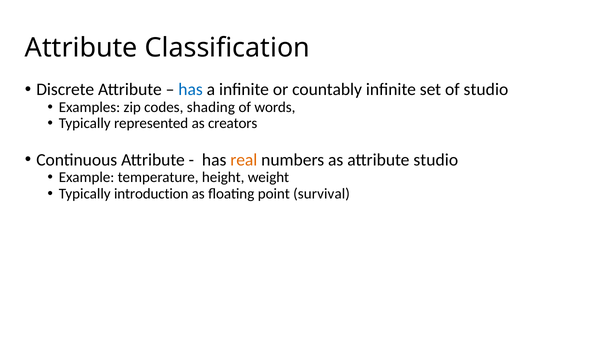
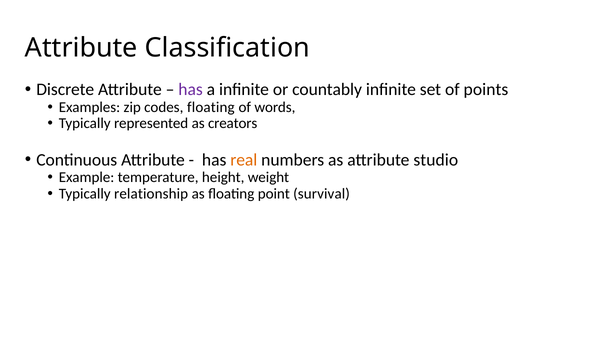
has colour: blue -> purple (191, 90)
of studio: studio -> points (486, 90)
codes shading: shading -> floating (211, 107)
introduction: introduction -> relationship (151, 194)
